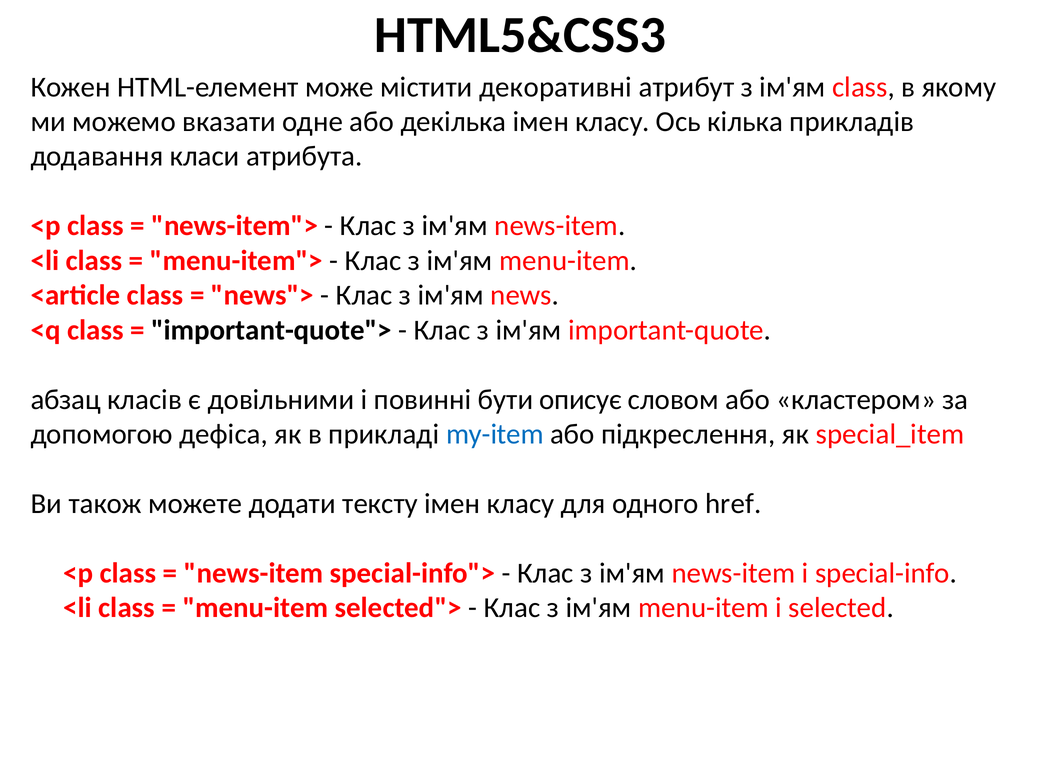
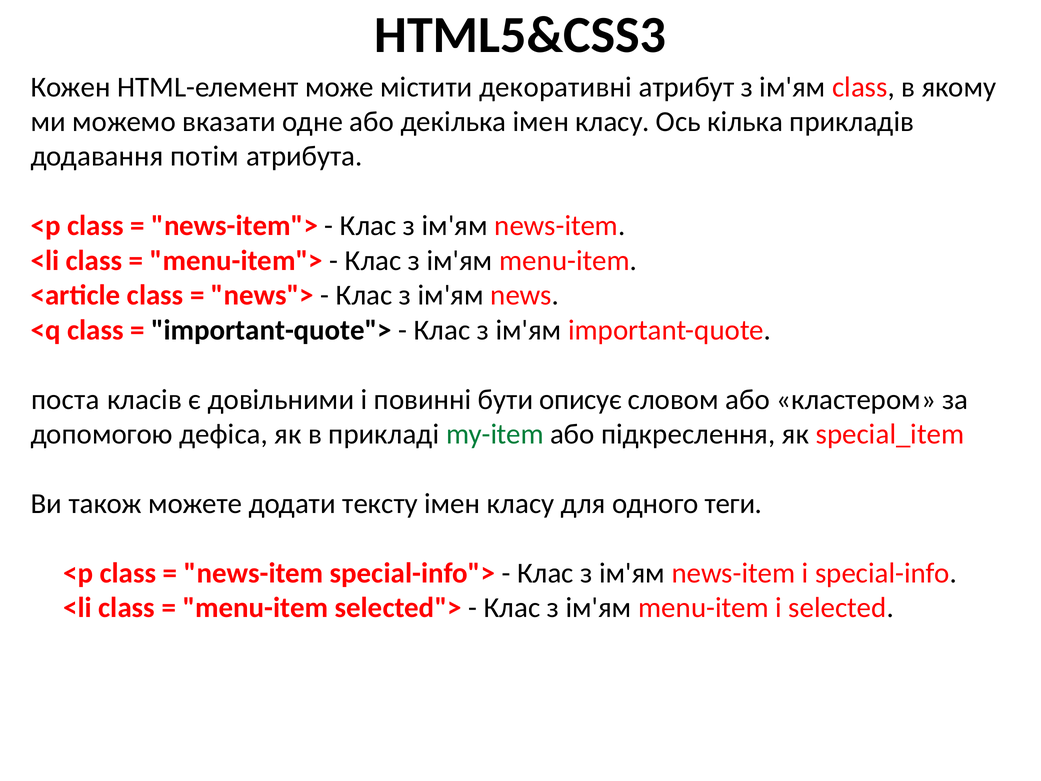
класи: класи -> потім (205, 156)
абзац: абзац -> поста (65, 399)
my-item colour: blue -> green (495, 434)
href: href -> теги (734, 503)
